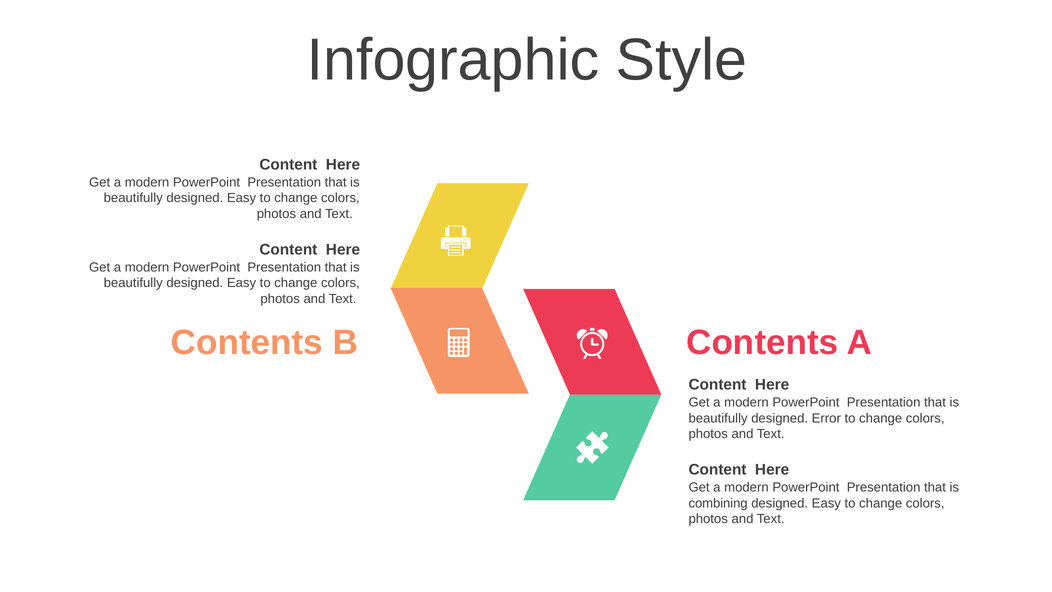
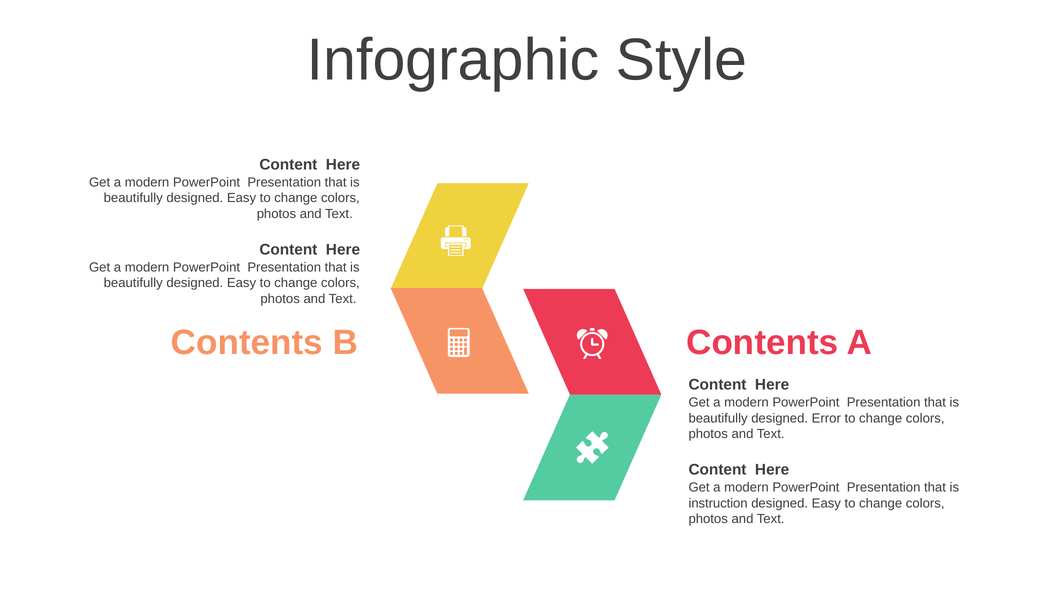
combining: combining -> instruction (718, 503)
